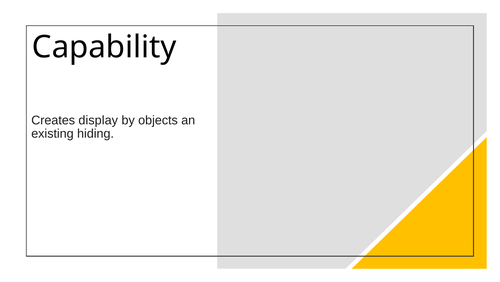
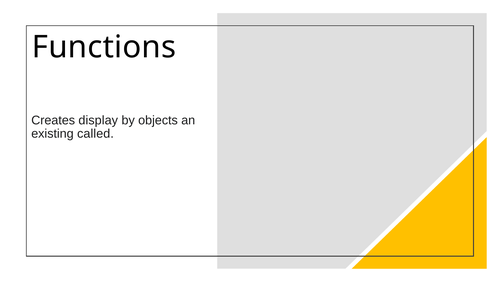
Capability: Capability -> Functions (104, 47)
hiding: hiding -> called (95, 133)
